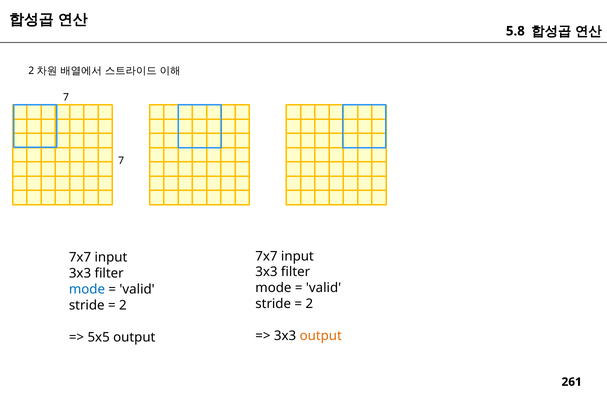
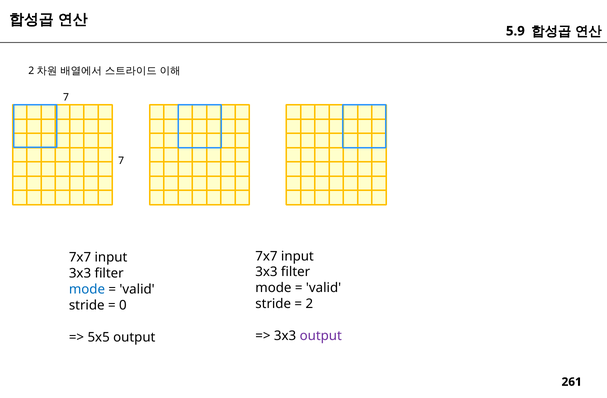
5.8: 5.8 -> 5.9 (515, 31)
2: 2 -> 0 (123, 306)
output colour: orange -> purple (321, 336)
